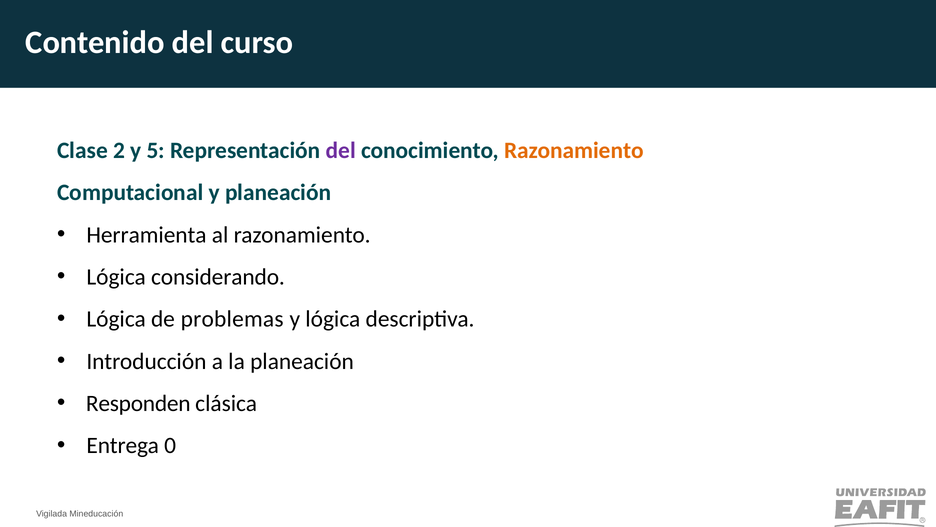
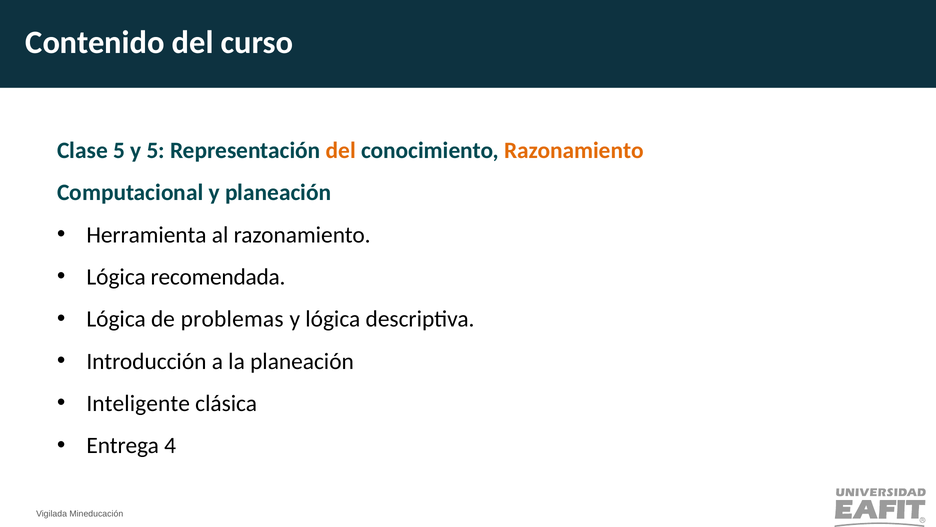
Clase 2: 2 -> 5 (119, 150)
del colour: purple -> orange (341, 150)
considerando: considerando -> recomendada (218, 277)
Responden: Responden -> Inteligente (138, 403)
0: 0 -> 4 (170, 445)
